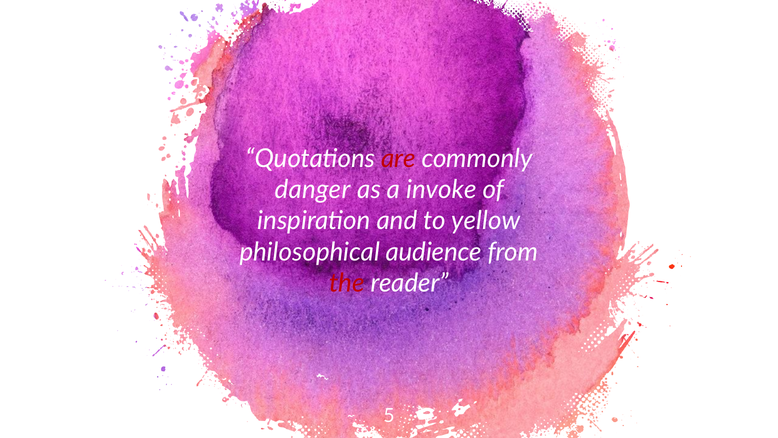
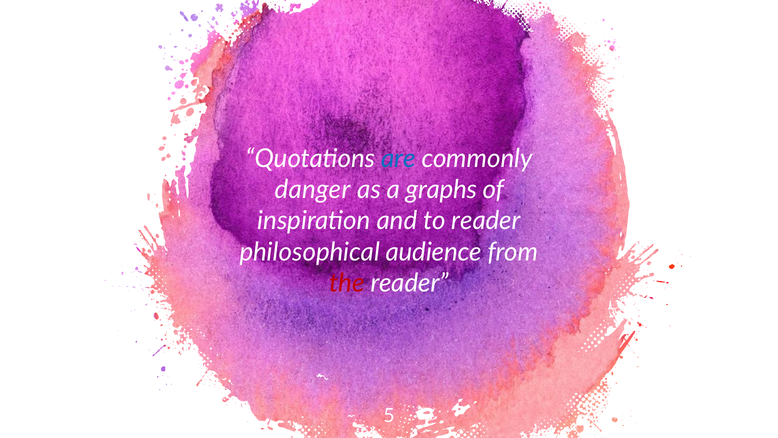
are colour: red -> blue (398, 158)
invoke: invoke -> graphs (441, 190)
to yellow: yellow -> reader (486, 221)
